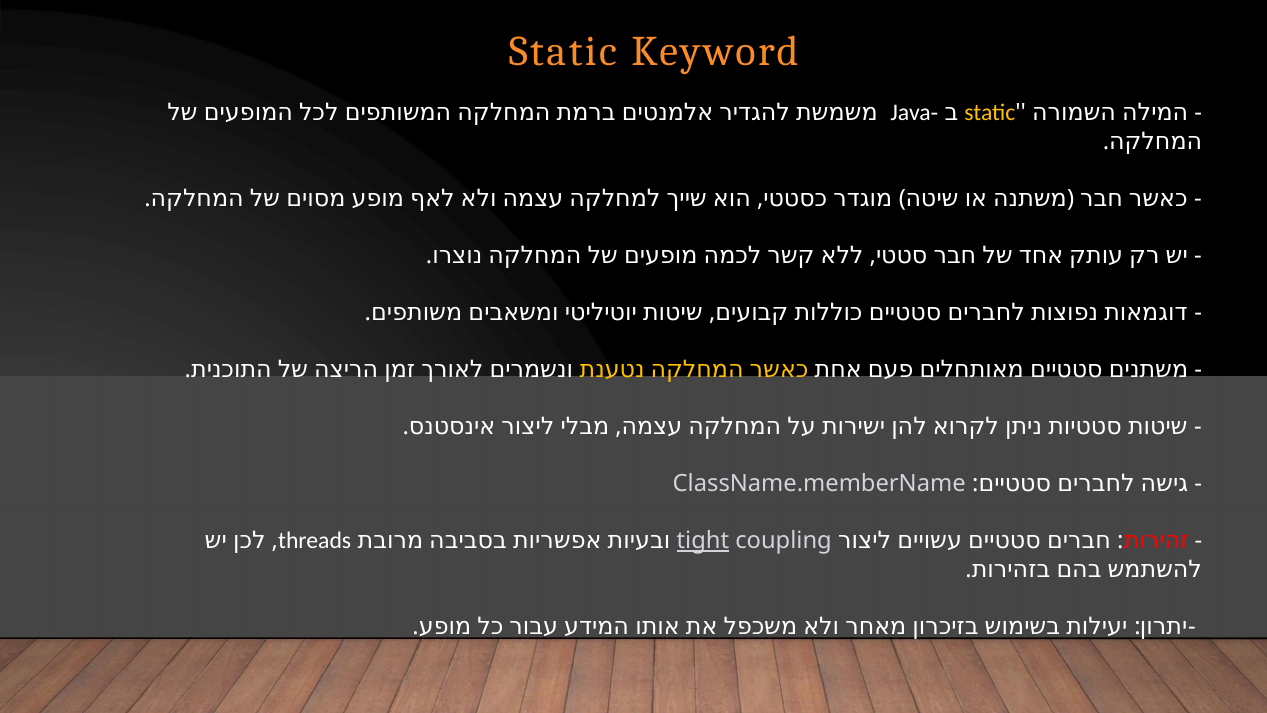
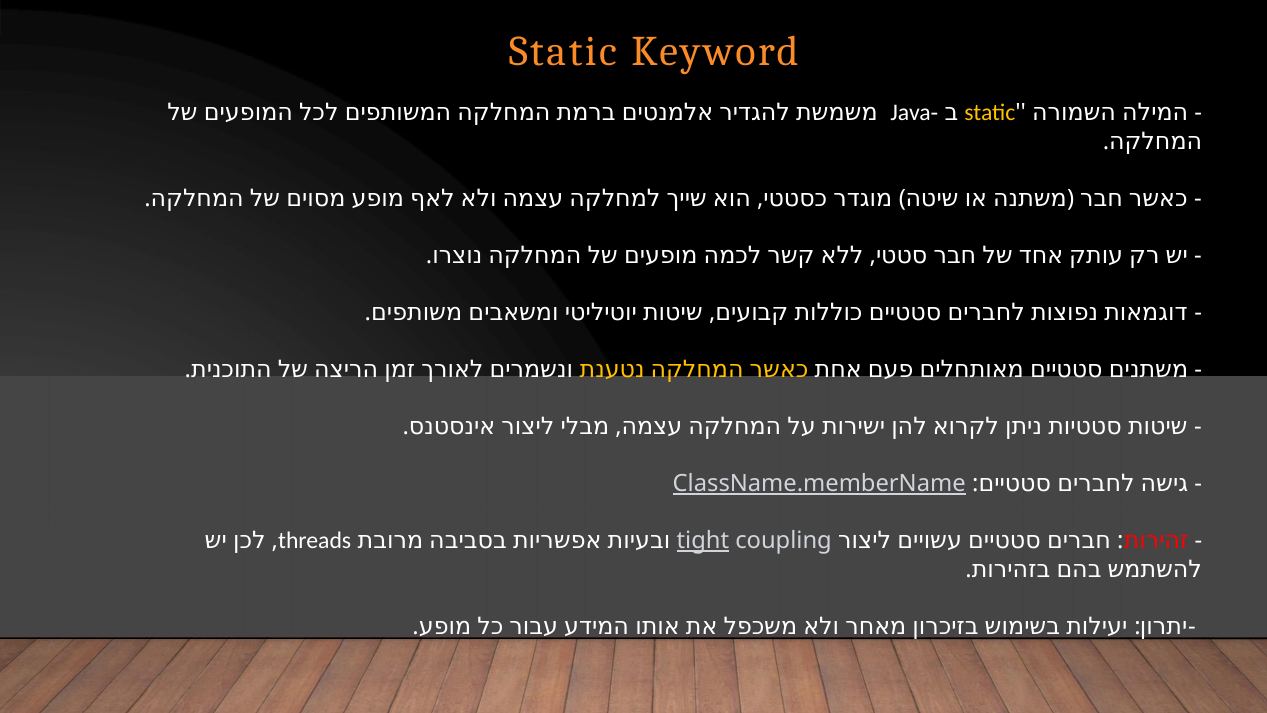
ClassName.memberName underline: none -> present (819, 484)
